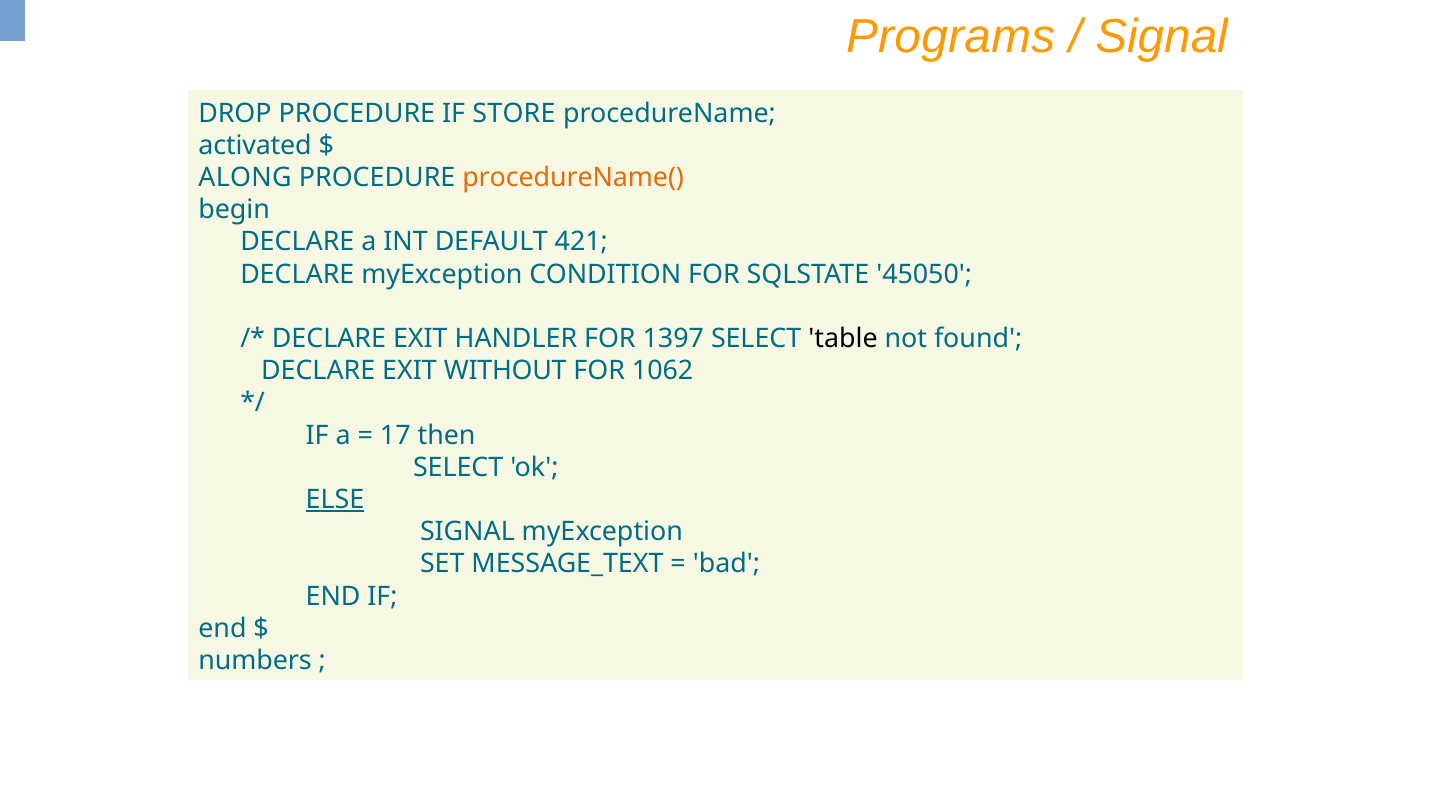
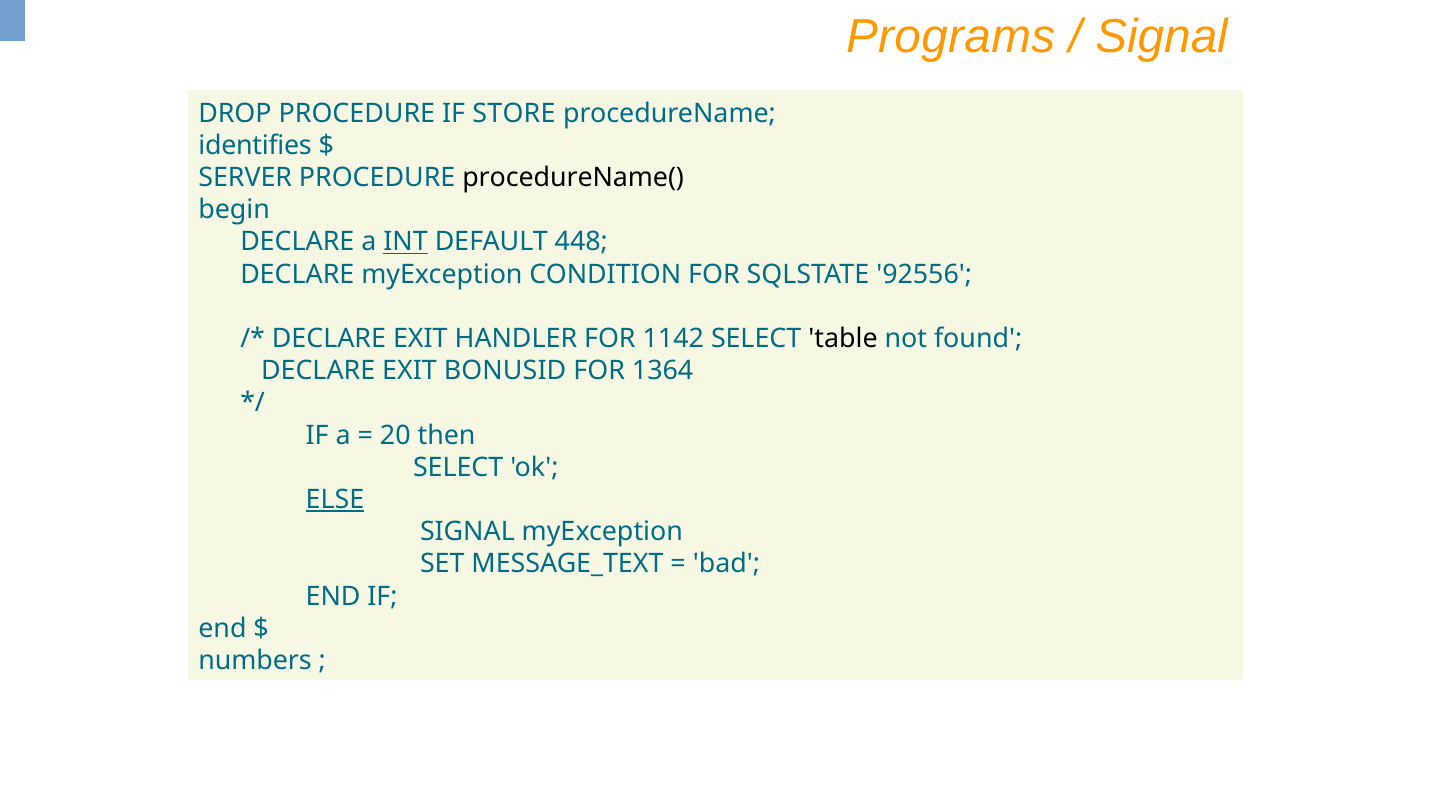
activated: activated -> identifies (255, 145)
ALONG: ALONG -> SERVER (245, 178)
procedureName( colour: orange -> black (573, 178)
INT underline: none -> present (405, 242)
421: 421 -> 448 (581, 242)
45050: 45050 -> 92556 (924, 274)
1397: 1397 -> 1142 (673, 339)
WITHOUT: WITHOUT -> BONUSID (505, 371)
1062: 1062 -> 1364 (663, 371)
17: 17 -> 20 (395, 435)
